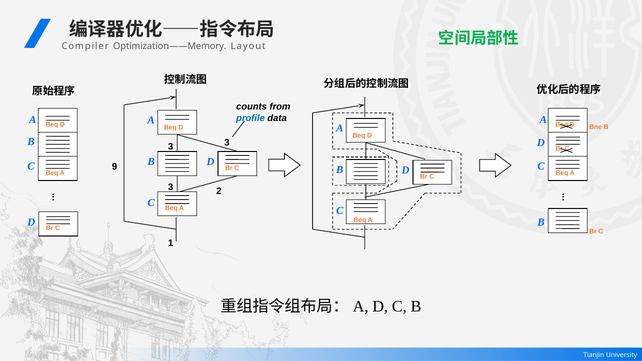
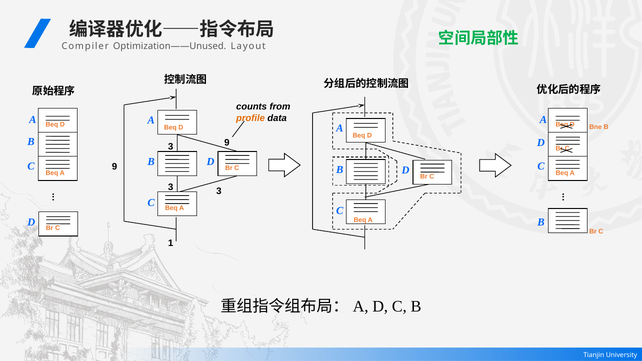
Optimization——Memory: Optimization——Memory -> Optimization——Unused (170, 46)
profile colour: blue -> orange (251, 118)
3: 3 -> 9 (227, 143)
3 2: 2 -> 3 (219, 191)
